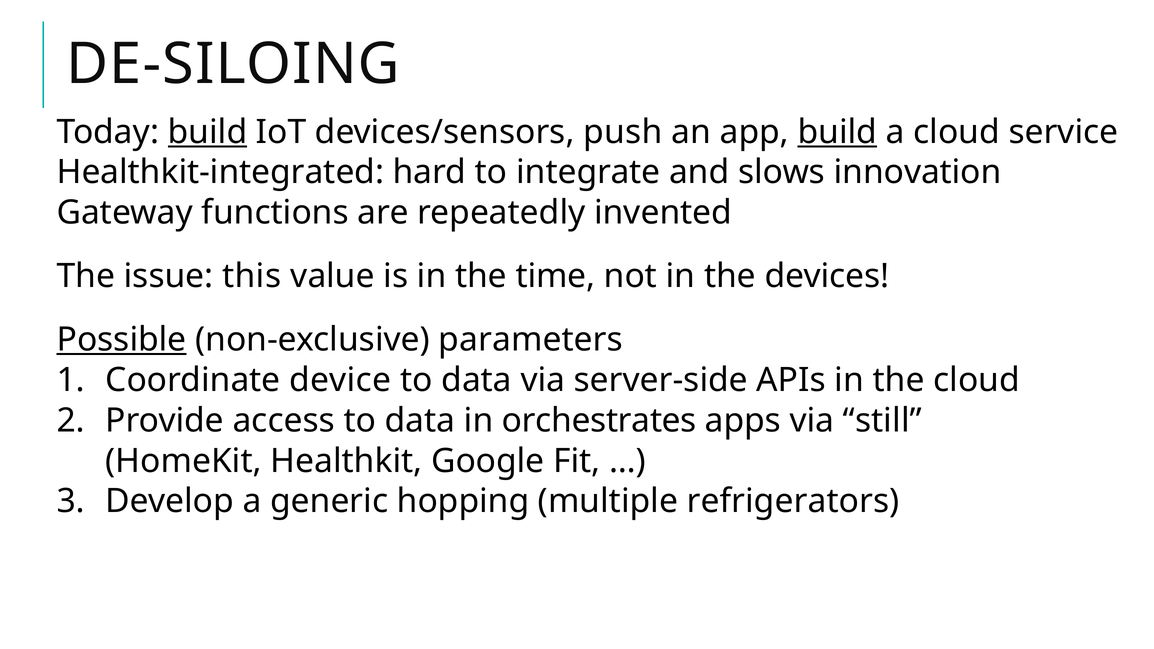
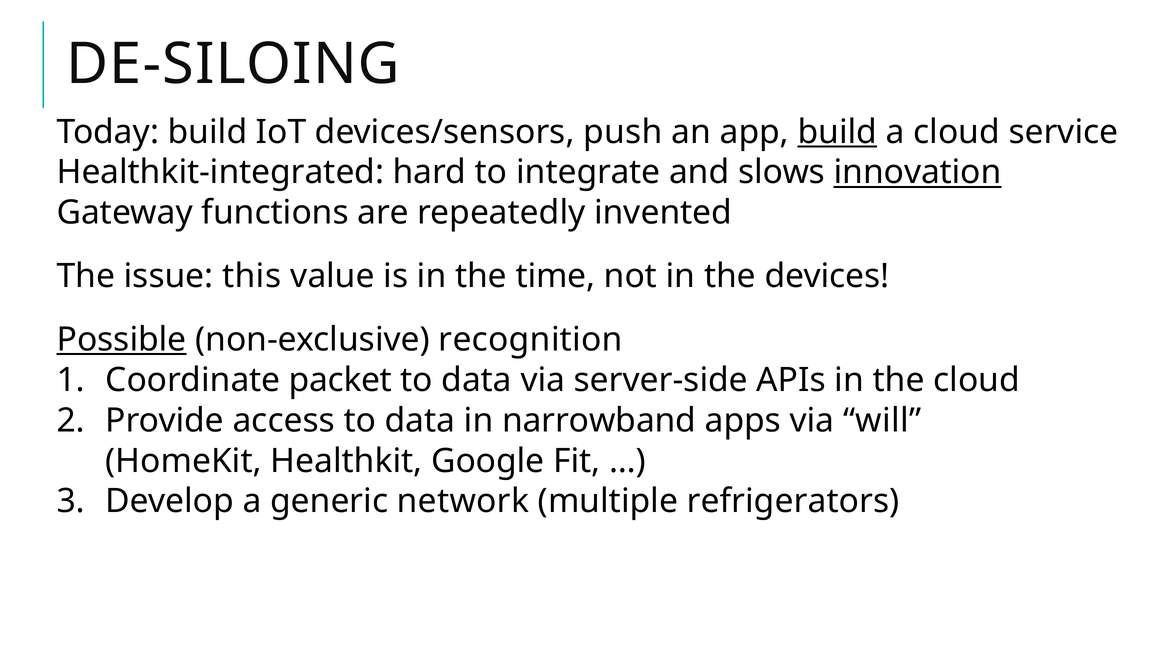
build underline: present -> none (207, 132)
innovation underline: none -> present (918, 172)
parameters: parameters -> recognition (531, 340)
device: device -> packet (341, 380)
orchestrates: orchestrates -> narrowband (599, 421)
still: still -> will (882, 421)
hopping: hopping -> network (463, 501)
